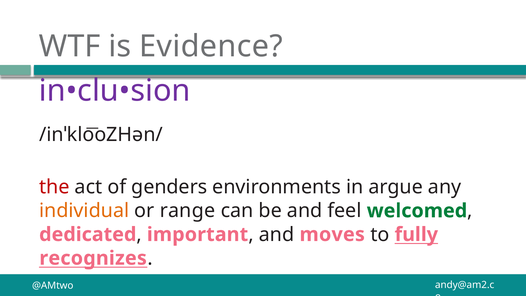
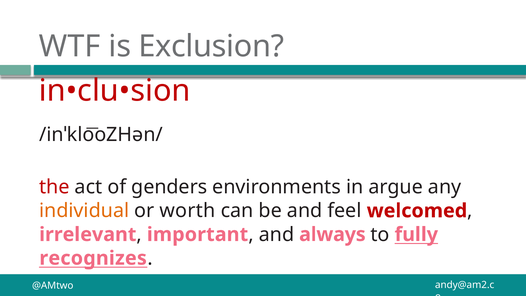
Evidence: Evidence -> Exclusion (211, 46)
in•clu•sion colour: purple -> red (115, 91)
range: range -> worth (187, 211)
welcomed colour: green -> red (417, 211)
dedicated: dedicated -> irrelevant (88, 234)
moves: moves -> always (332, 234)
